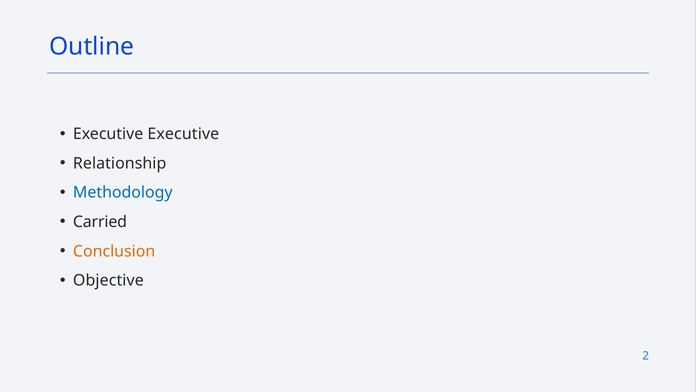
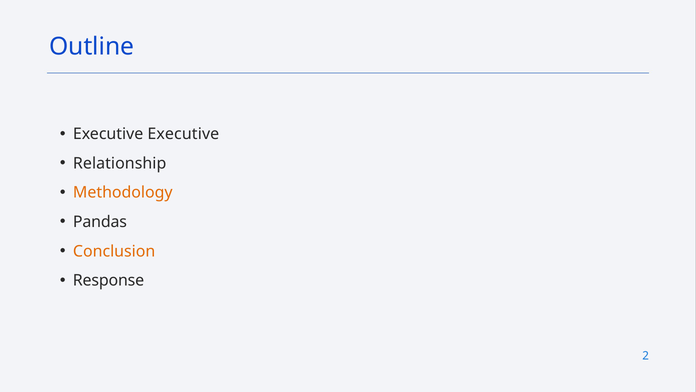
Methodology colour: blue -> orange (123, 192)
Carried: Carried -> Pandas (100, 222)
Objective: Objective -> Response (109, 280)
